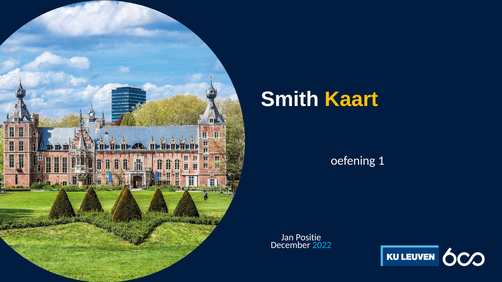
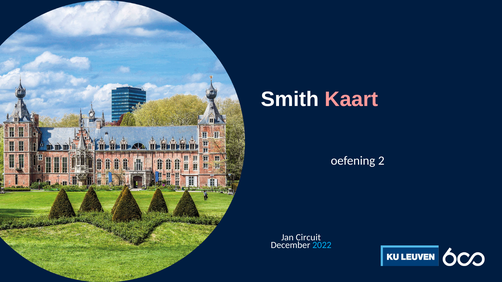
Kaart colour: yellow -> pink (351, 100)
1: 1 -> 2 (381, 161)
Positie: Positie -> Circuit (308, 238)
